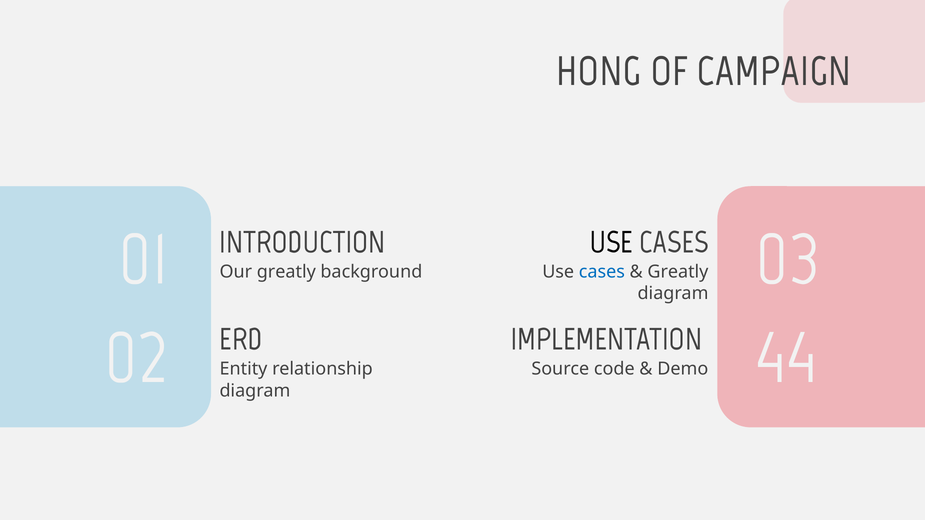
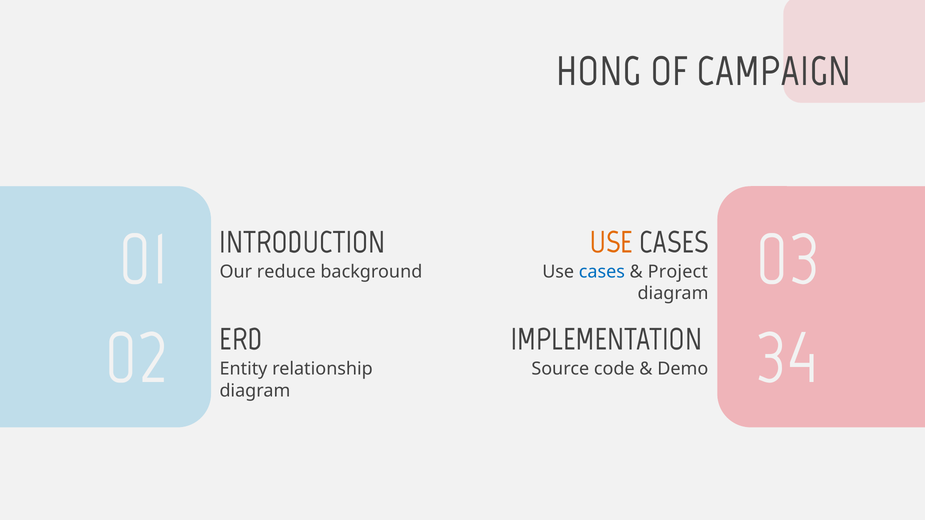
USE colour: black -> orange (611, 243)
Our greatly: greatly -> reduce (286, 272)
Greatly: Greatly -> Project (678, 272)
44: 44 -> 34 (787, 357)
